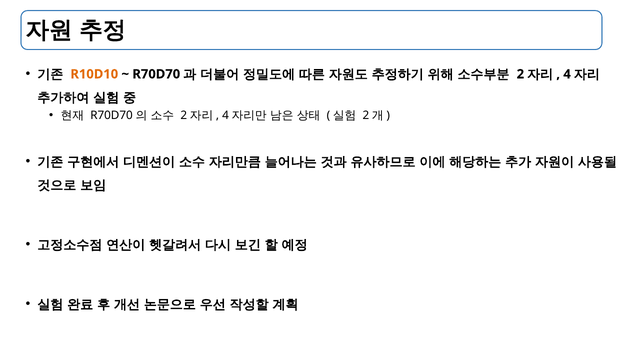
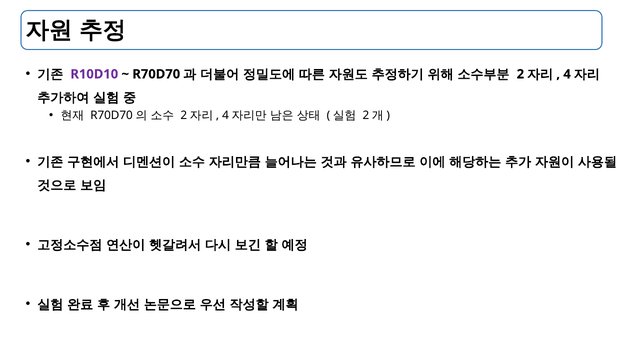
R10D10 colour: orange -> purple (94, 74)
